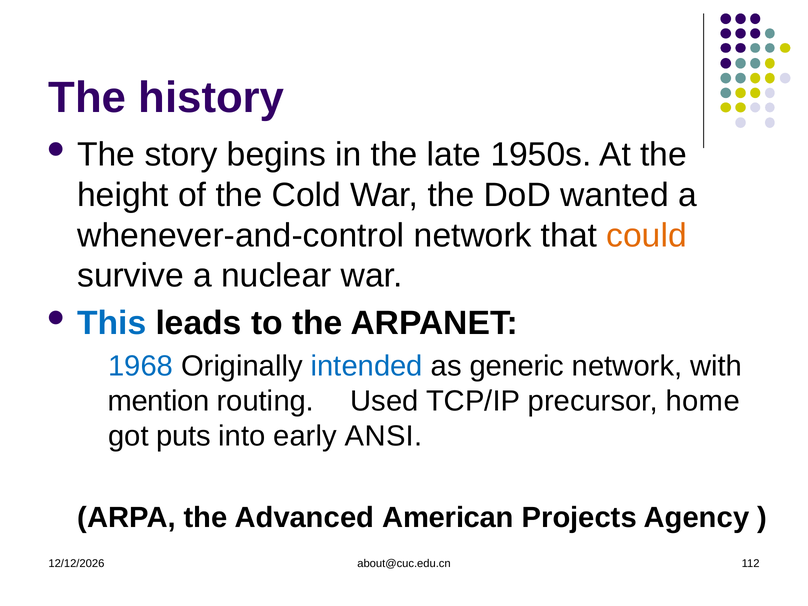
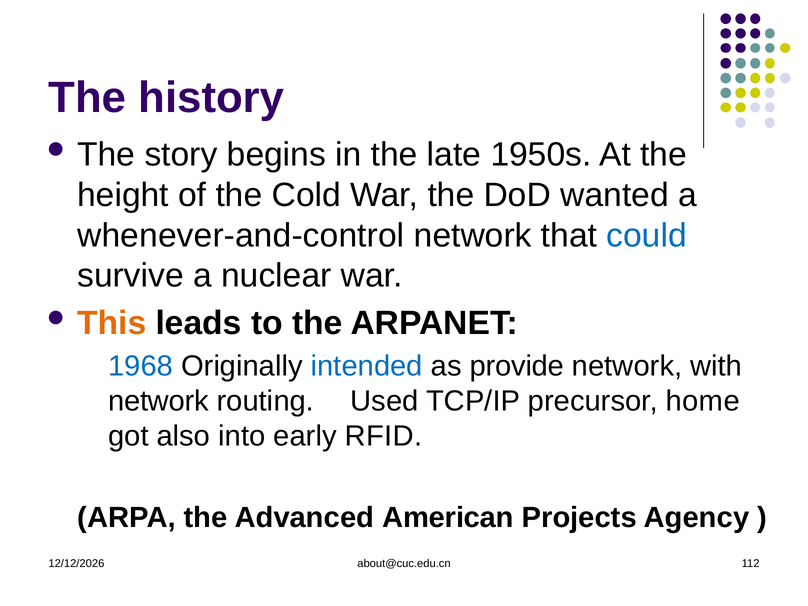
could colour: orange -> blue (647, 235)
This colour: blue -> orange (112, 323)
generic: generic -> provide (517, 366)
mention: mention -> network (158, 401)
puts: puts -> also (183, 436)
ANSI: ANSI -> RFID (384, 436)
